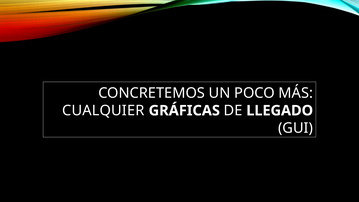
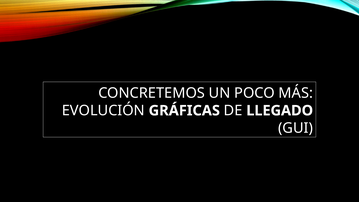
CUALQUIER: CUALQUIER -> EVOLUCIÓN (103, 111)
